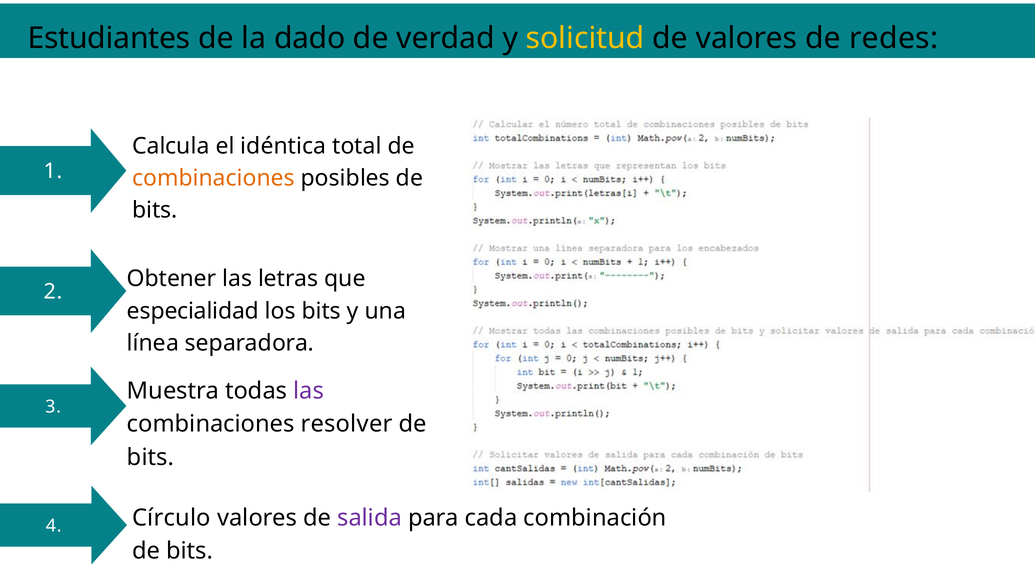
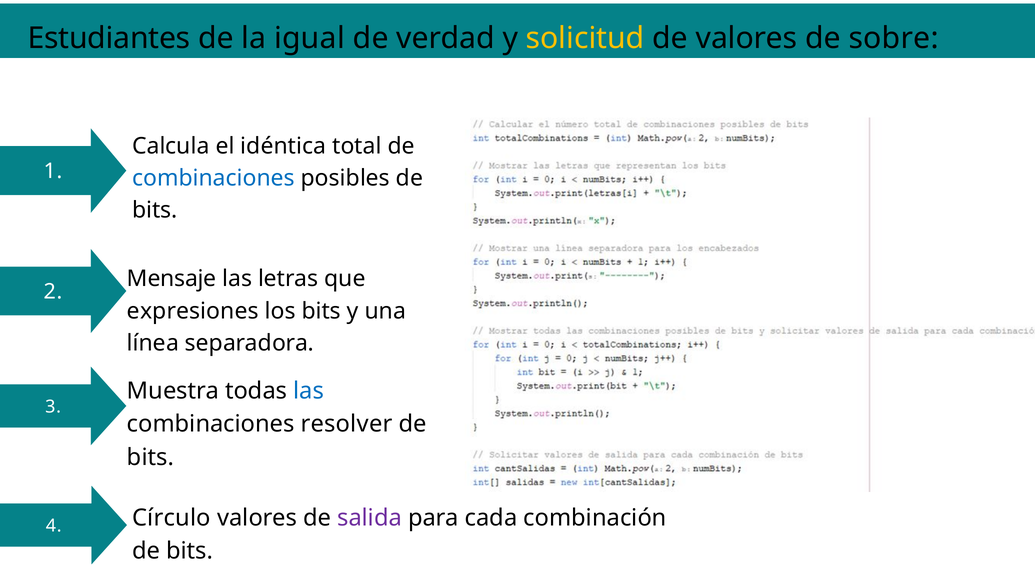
dado: dado -> igual (309, 38)
redes: redes -> sobre (894, 38)
combinaciones colour: orange -> blue (213, 178)
Obtener: Obtener -> Mensaje (172, 279)
especialidad: especialidad -> expresiones (193, 311)
las colour: purple -> blue (309, 391)
